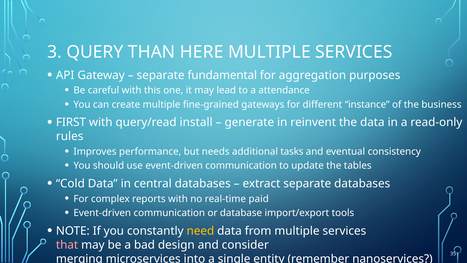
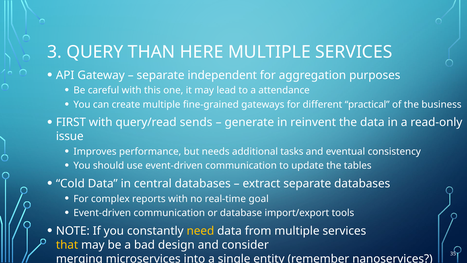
fundamental: fundamental -> independent (222, 75)
instance: instance -> practical (367, 104)
install: install -> sends (196, 122)
rules: rules -> issue (70, 136)
paid: paid -> goal (259, 199)
that colour: pink -> yellow (67, 245)
